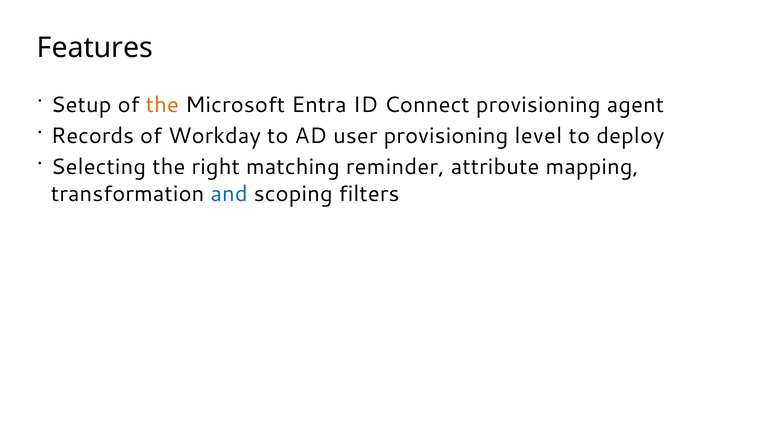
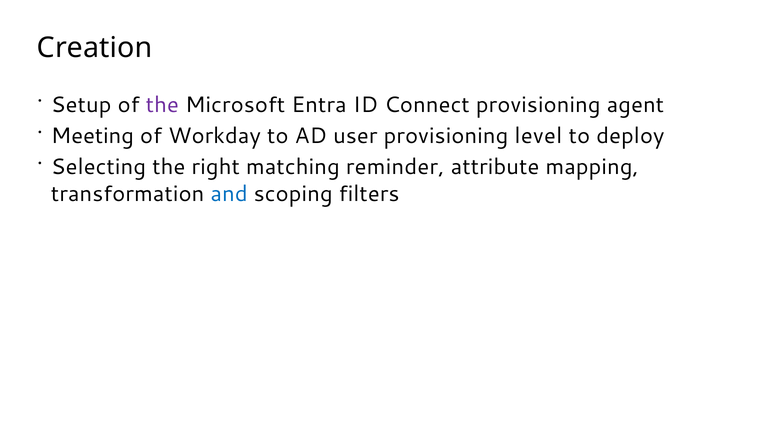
Features: Features -> Creation (95, 48)
the colour: orange -> purple (162, 105)
Records: Records -> Meeting (92, 136)
